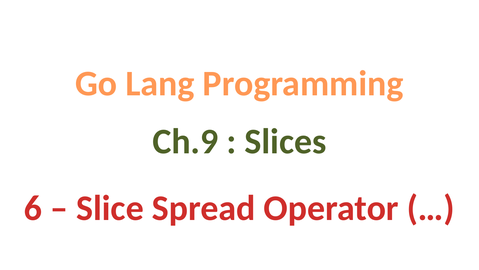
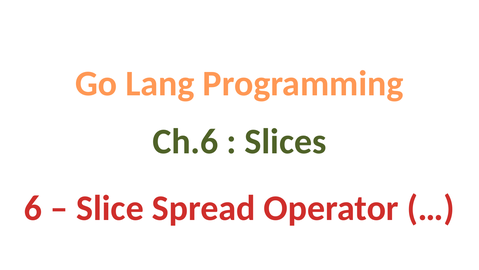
Ch.9: Ch.9 -> Ch.6 (185, 141)
